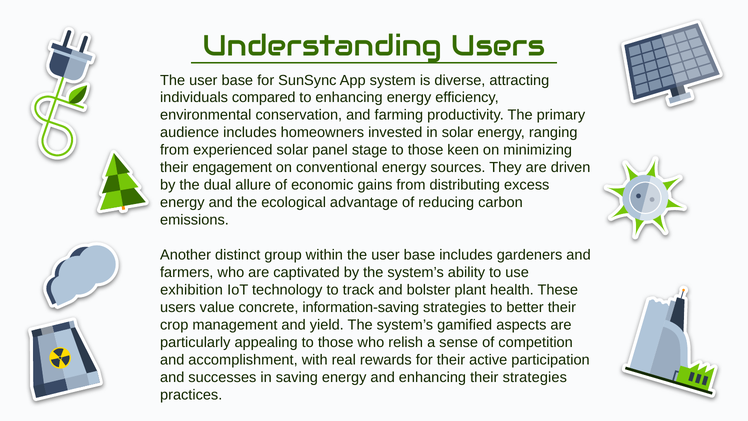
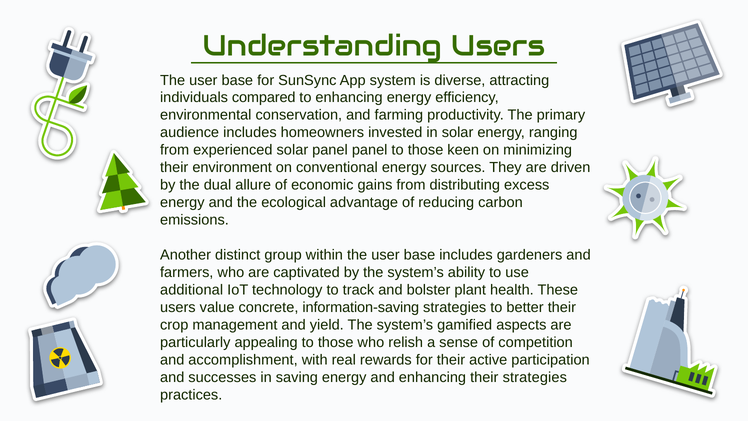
panel stage: stage -> panel (370, 150)
engagement: engagement -> environment (232, 167)
exhibition: exhibition -> additional (192, 290)
